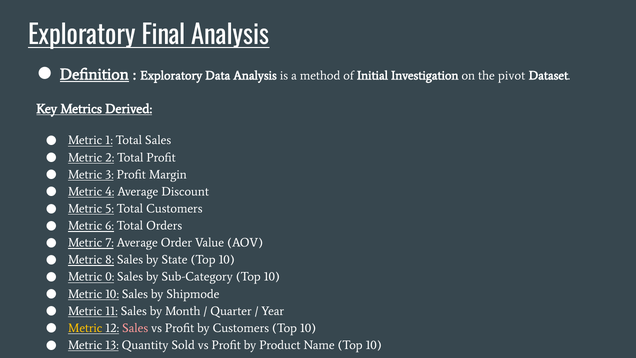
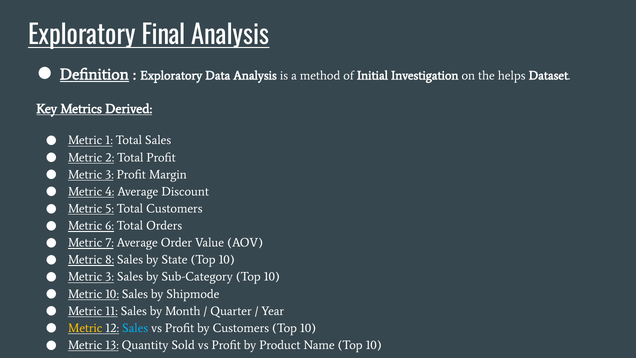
pivot: pivot -> helps (512, 75)
0: 0 -> 3 (110, 277)
Sales colour: pink -> light blue (135, 328)
